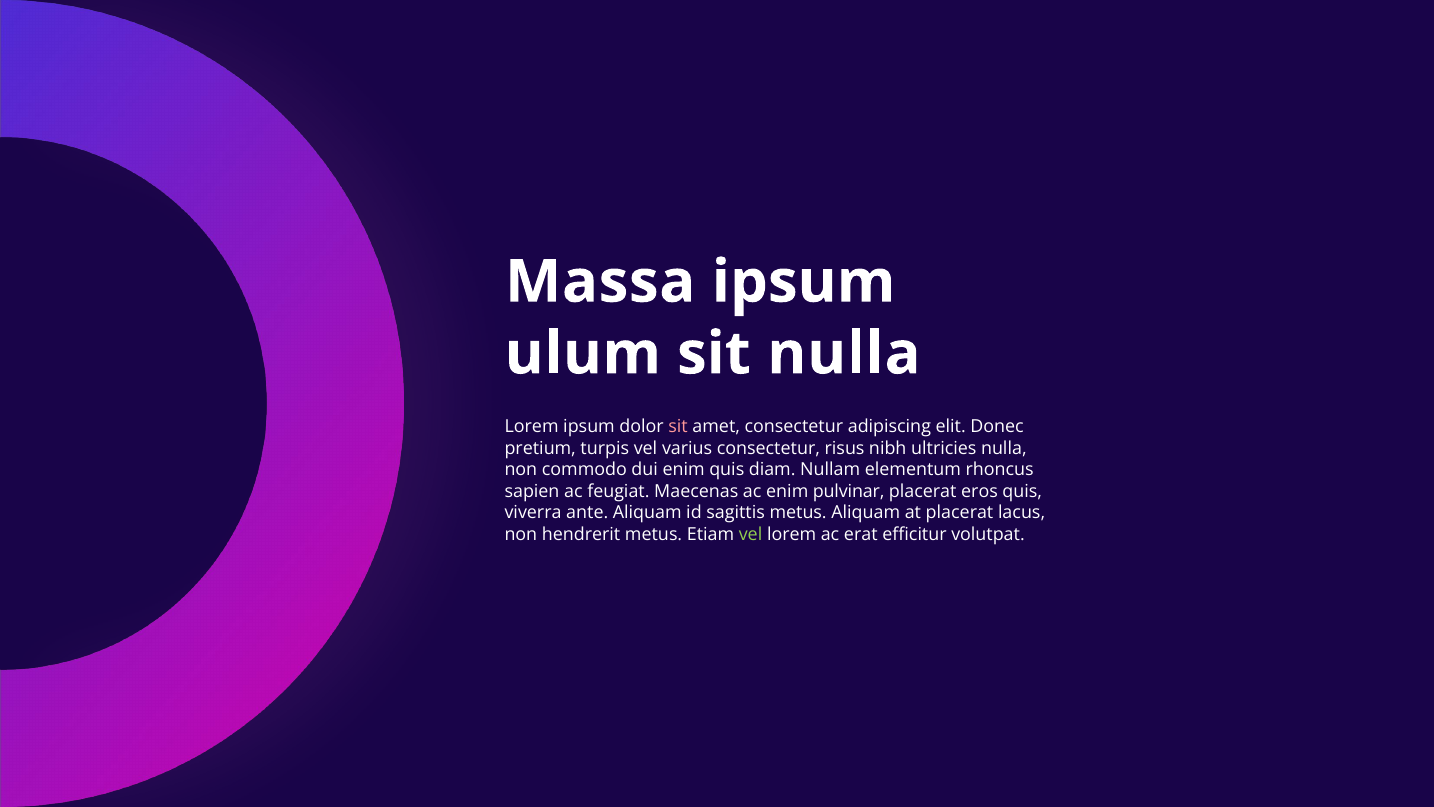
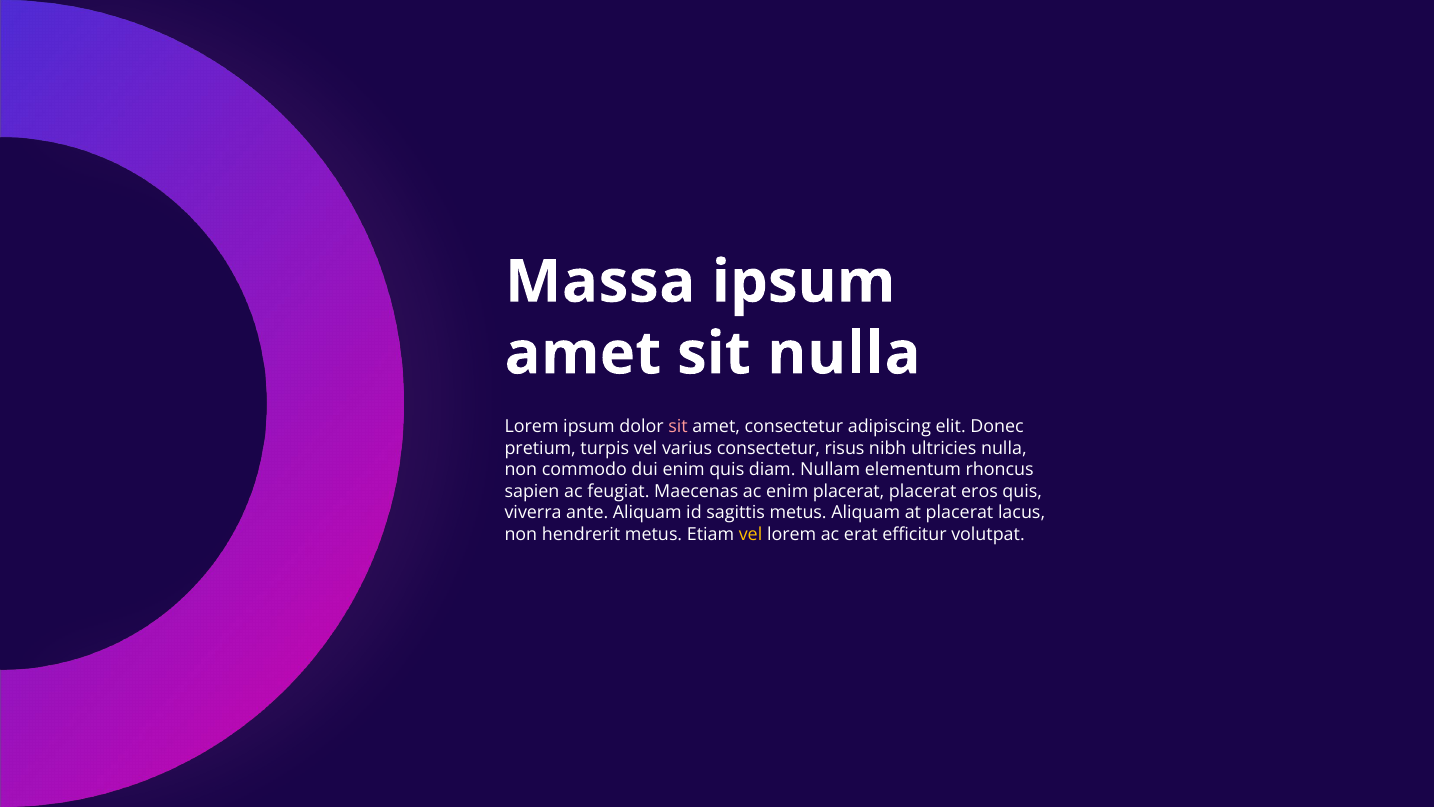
ulum: ulum -> amet (583, 354)
enim pulvinar: pulvinar -> placerat (849, 491)
vel colour: light green -> yellow (751, 534)
